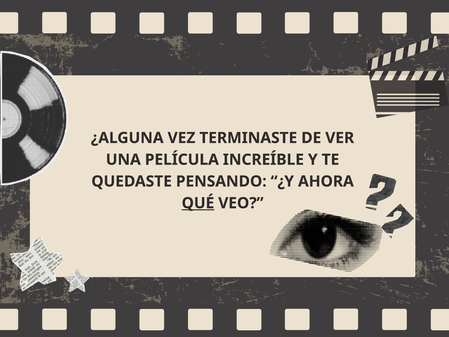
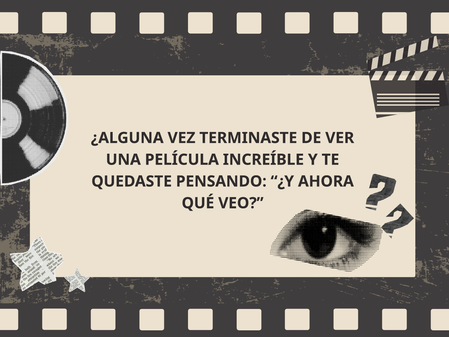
QUÉ underline: present -> none (198, 203)
